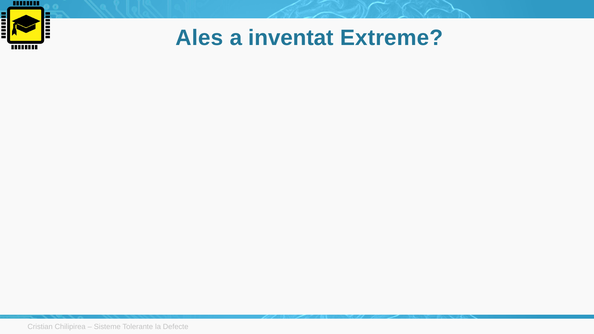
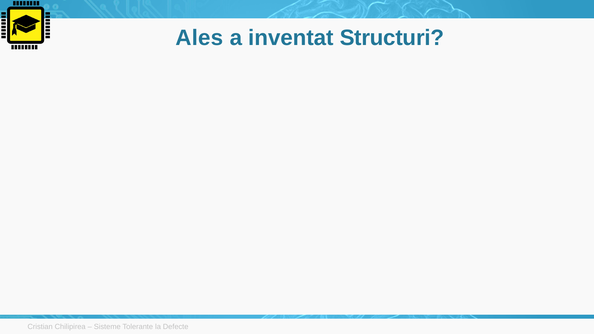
Extreme: Extreme -> Structuri (392, 38)
